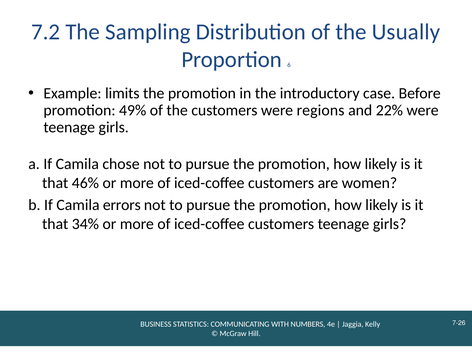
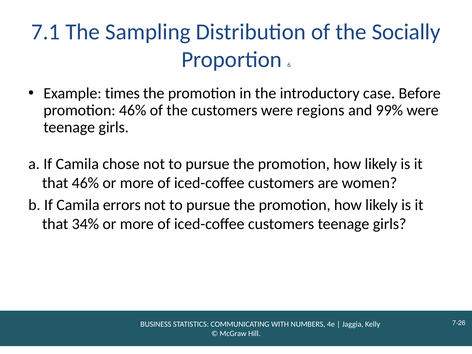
7.2: 7.2 -> 7.1 (46, 32)
Usually: Usually -> Socially (406, 32)
limits: limits -> times (122, 93)
promotion 49%: 49% -> 46% (133, 110)
22%: 22% -> 99% (389, 110)
